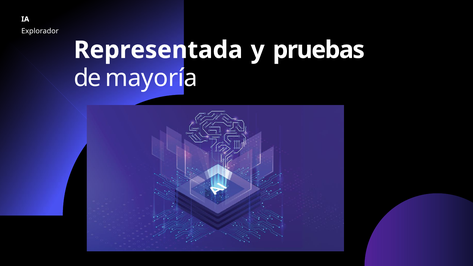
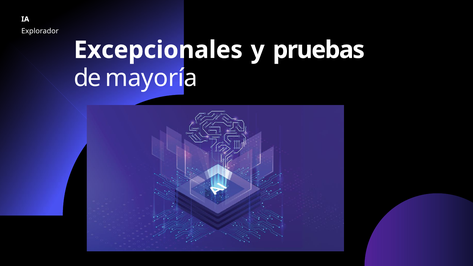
Representada: Representada -> Excepcionales (158, 50)
